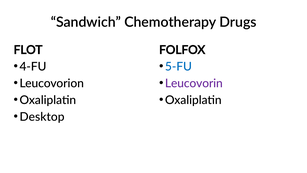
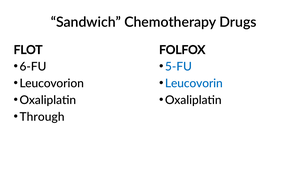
4-FU: 4-FU -> 6-FU (33, 67)
Leucovorin colour: purple -> blue (194, 83)
Desktop: Desktop -> Through (42, 117)
